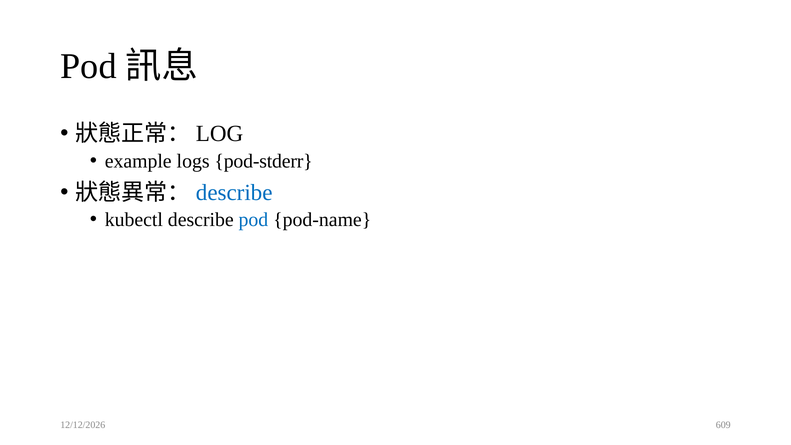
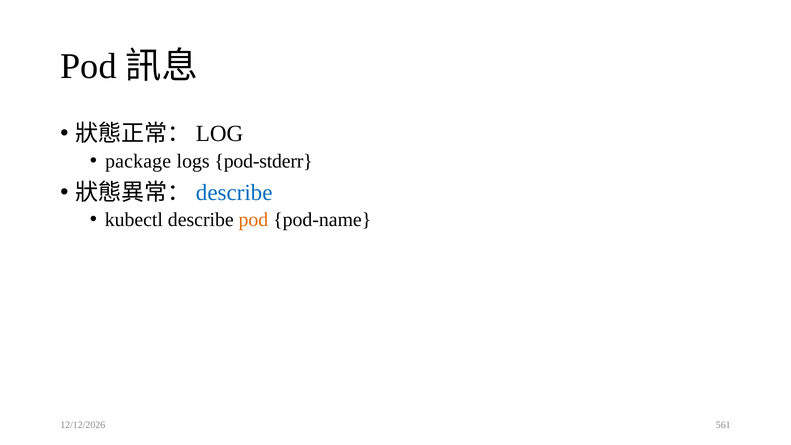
example: example -> package (138, 161)
pod colour: blue -> orange (253, 220)
609: 609 -> 561 (723, 425)
